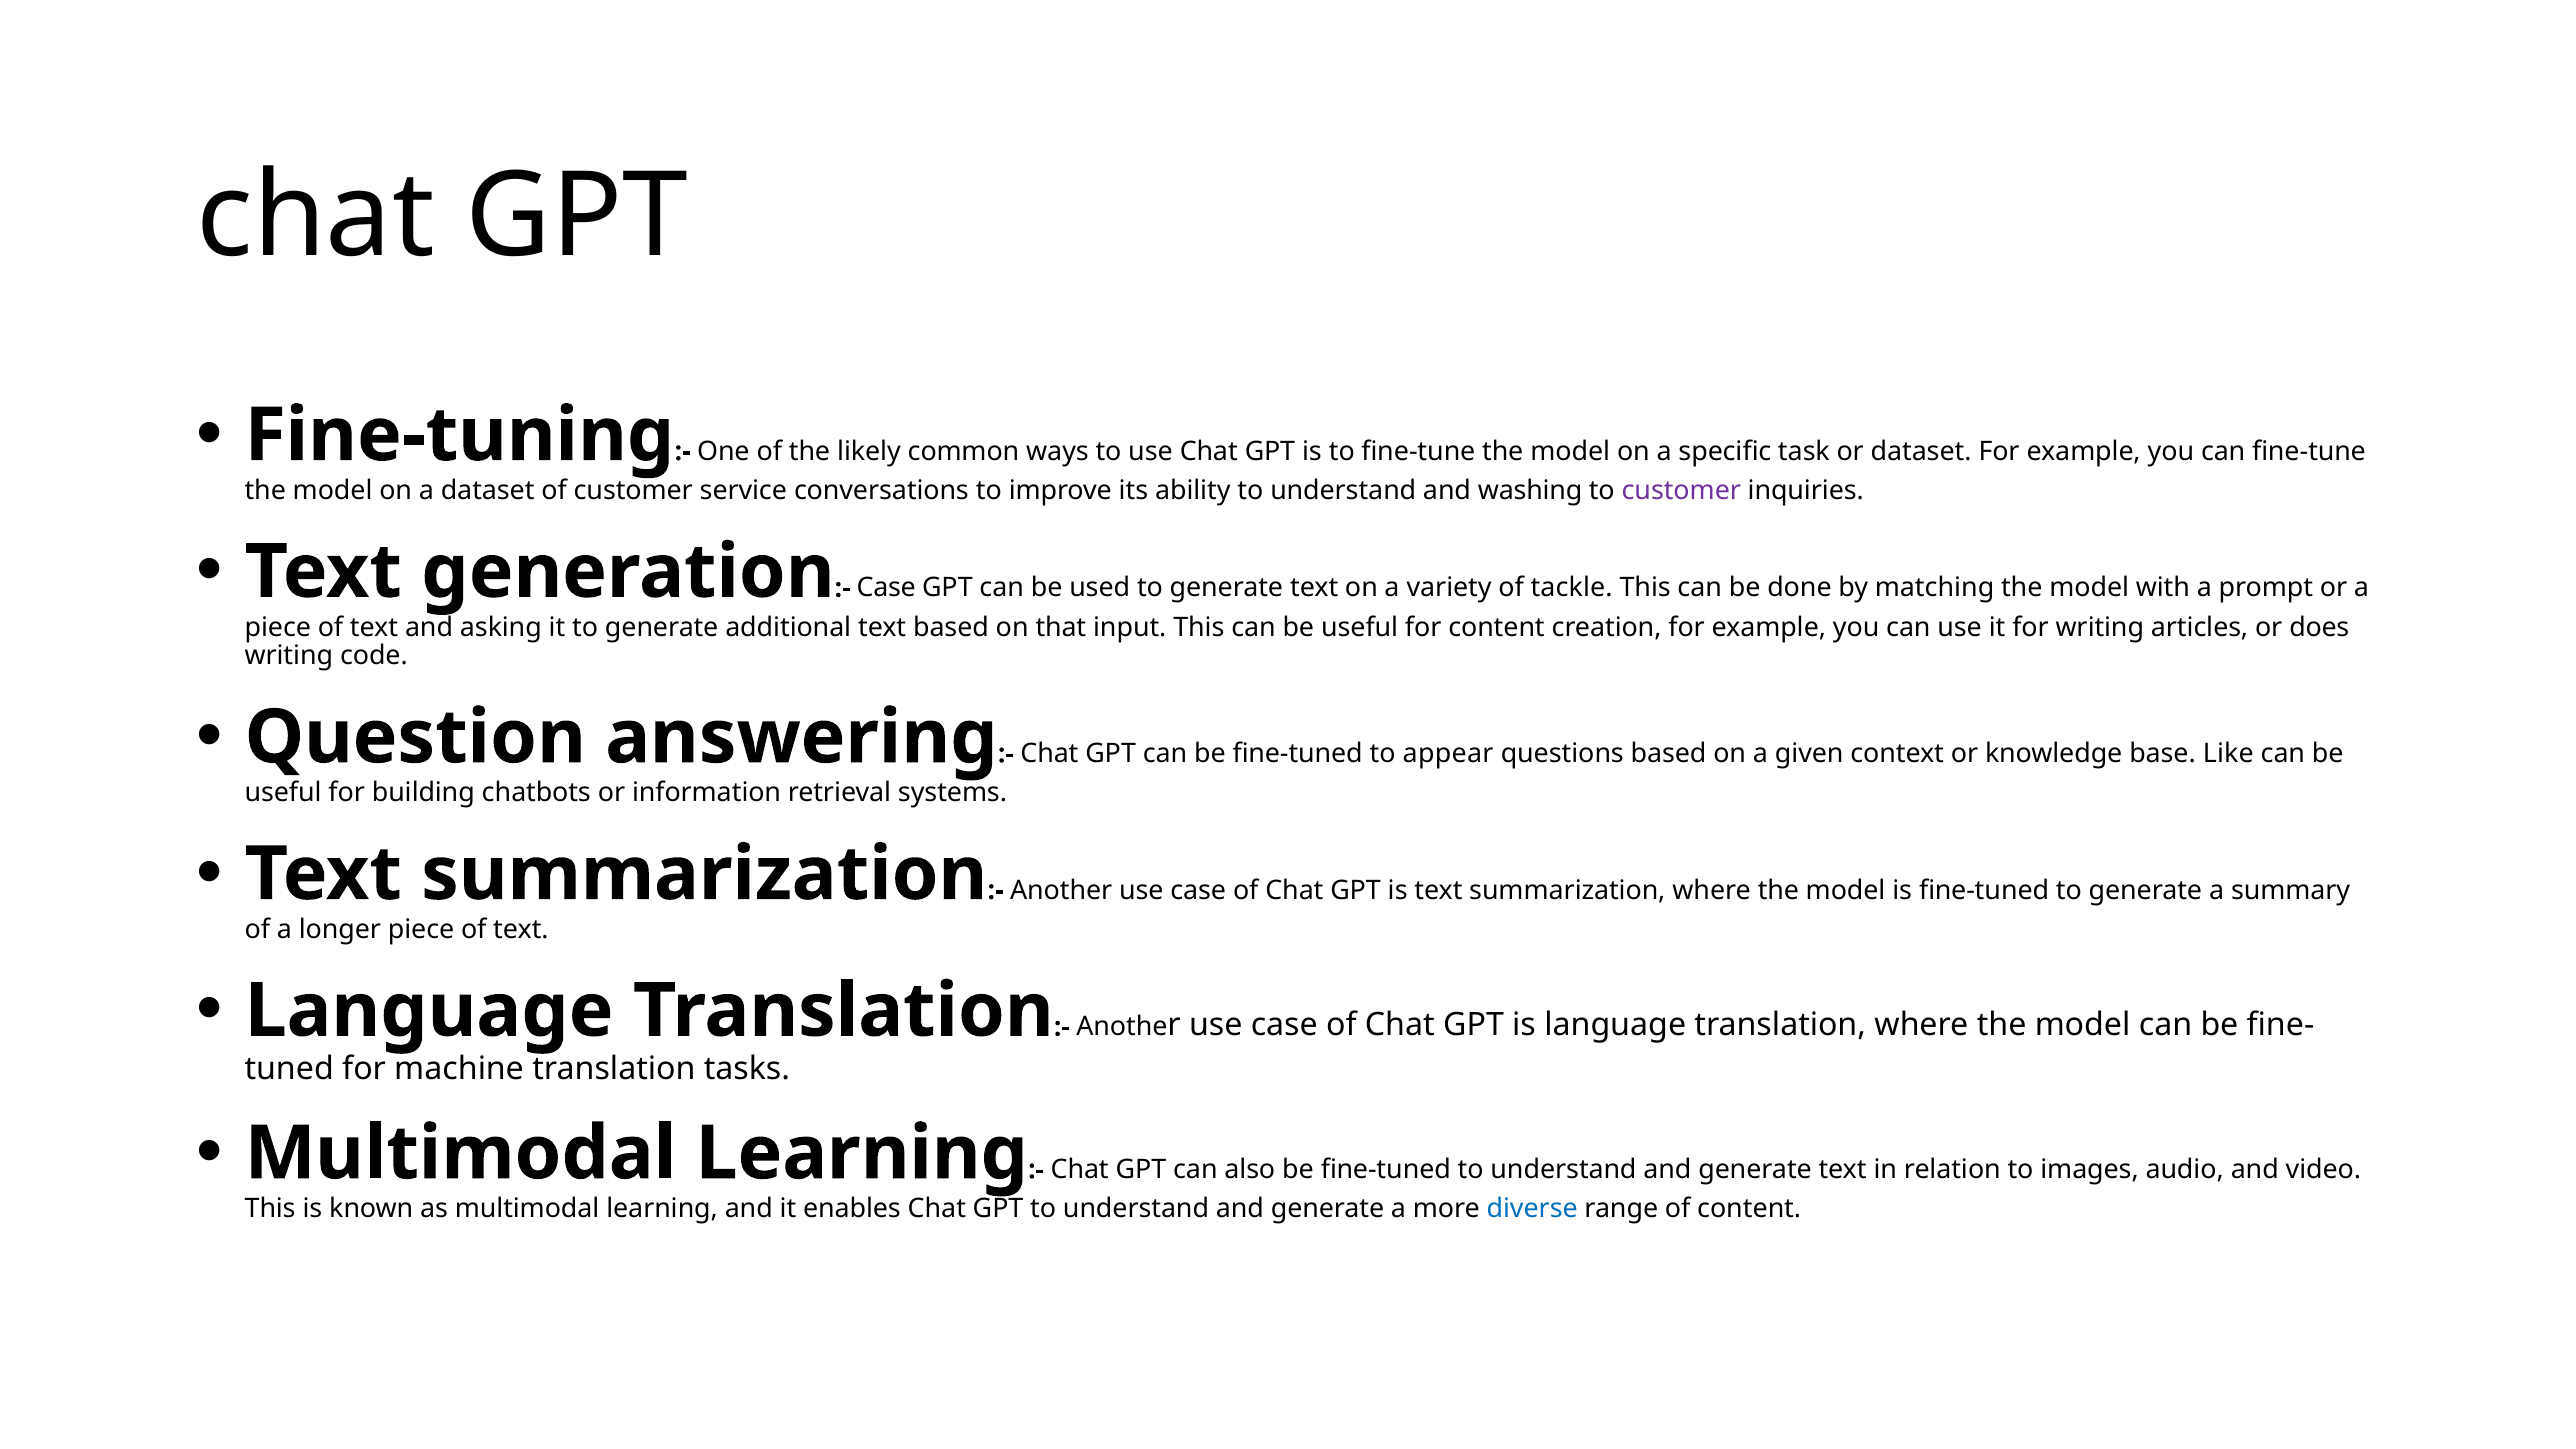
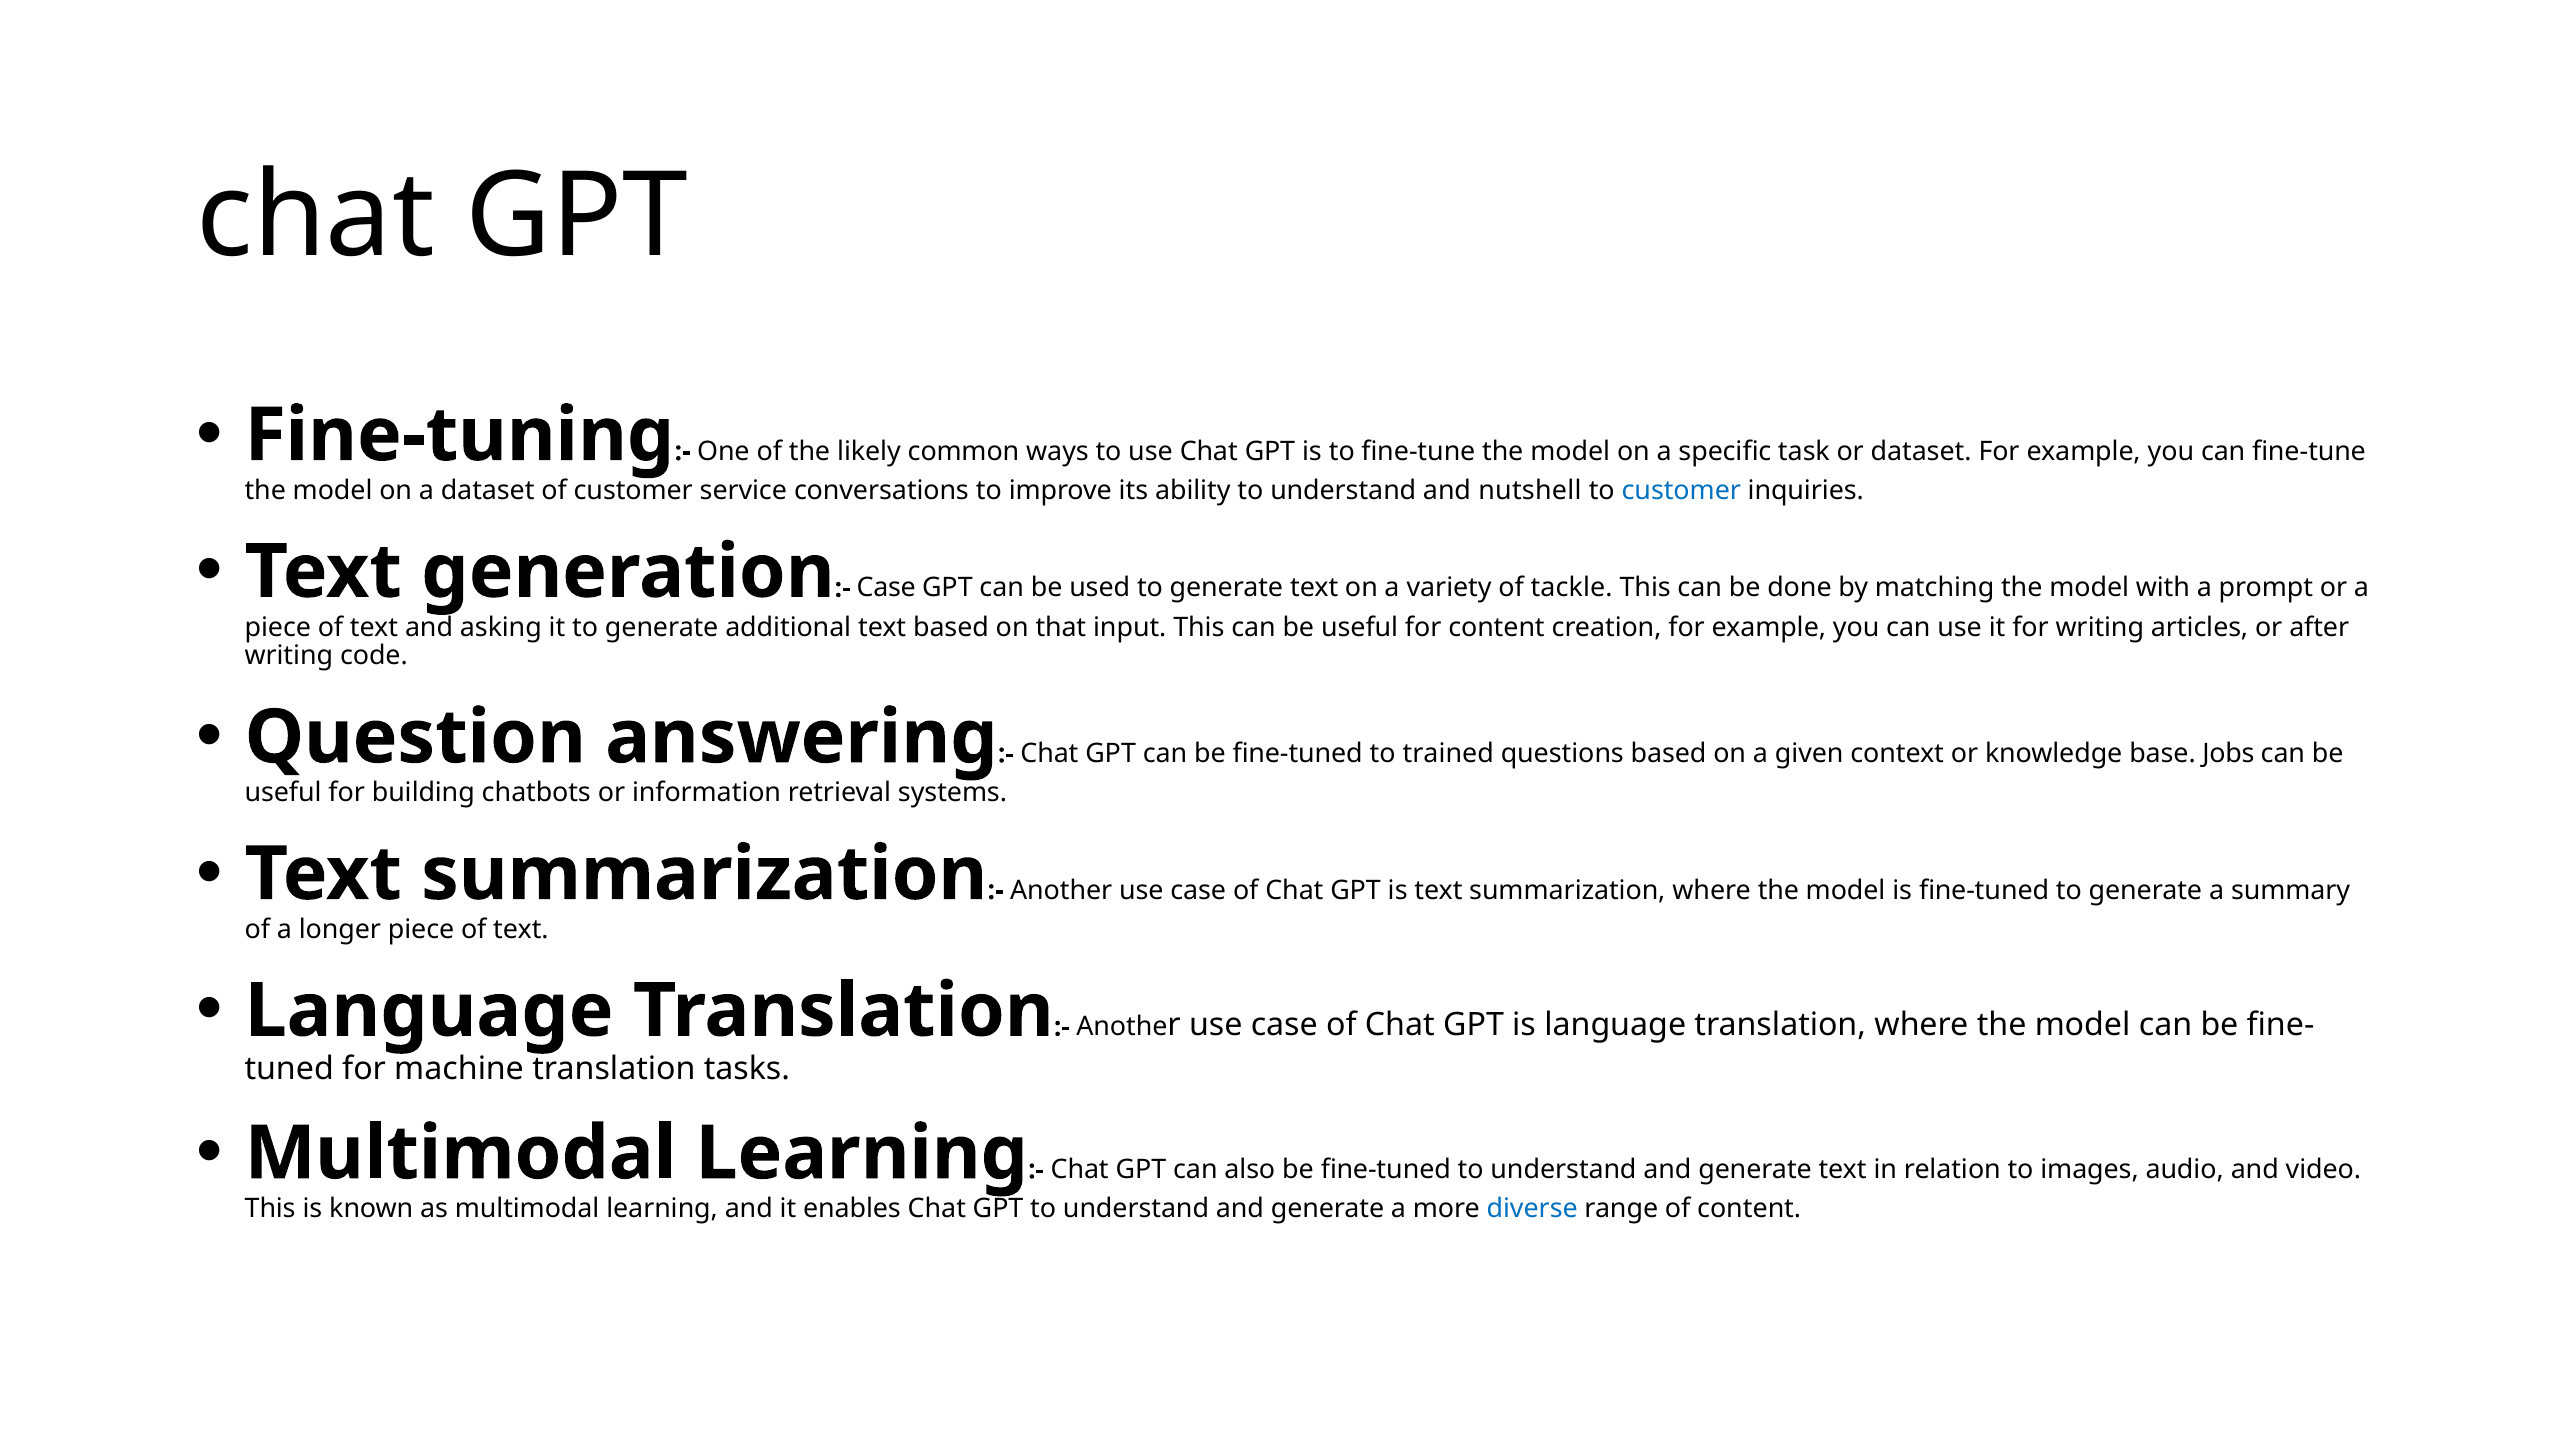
washing: washing -> nutshell (1530, 491)
customer colour: purple -> blue (1681, 491)
does: does -> after (2319, 627)
appear: appear -> trained (1448, 754)
Like: Like -> Jobs (2228, 754)
